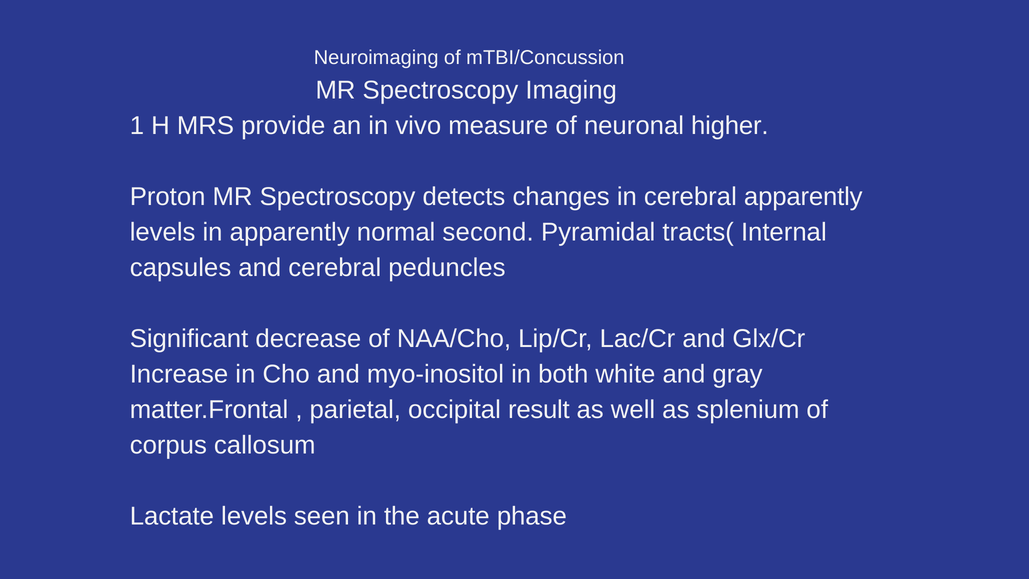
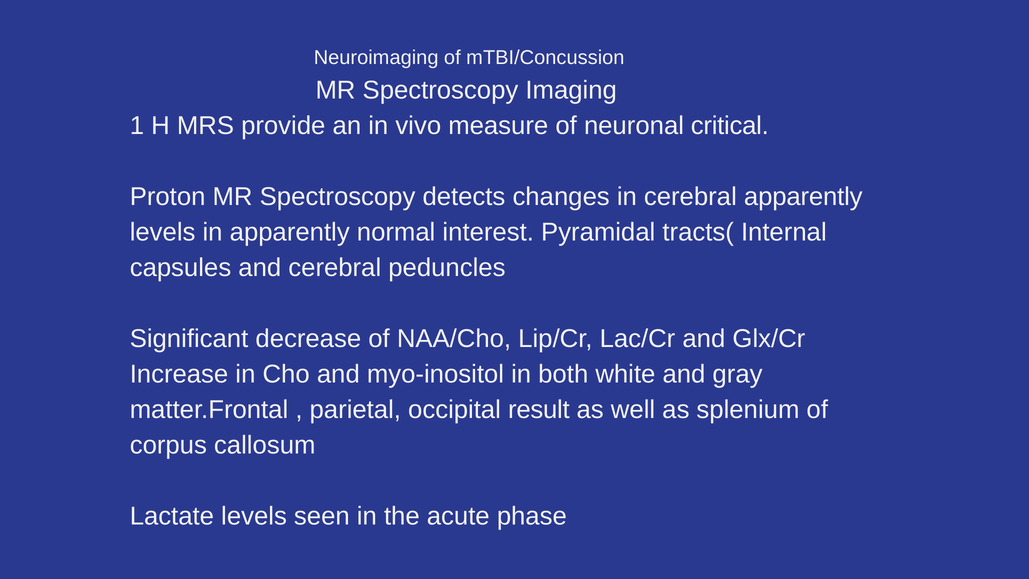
higher: higher -> critical (730, 126)
second: second -> interest (488, 232)
